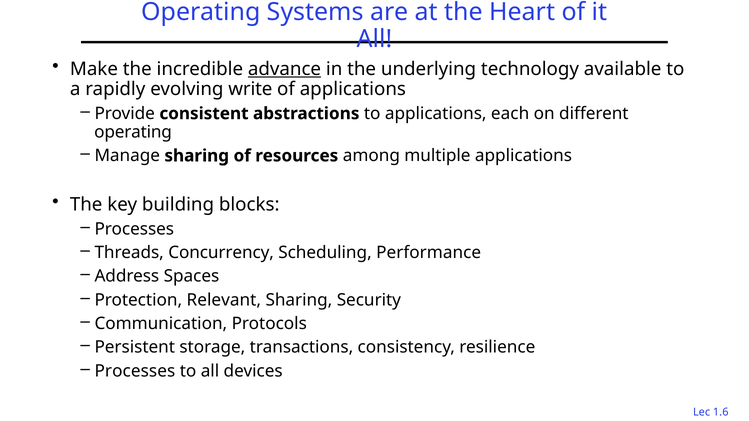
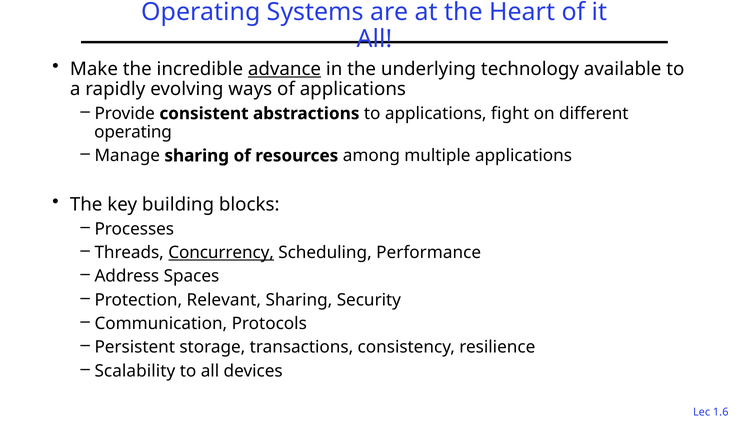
write: write -> ways (250, 89)
each: each -> fight (510, 114)
Concurrency underline: none -> present (221, 253)
Processes: Processes -> Scalability (135, 371)
